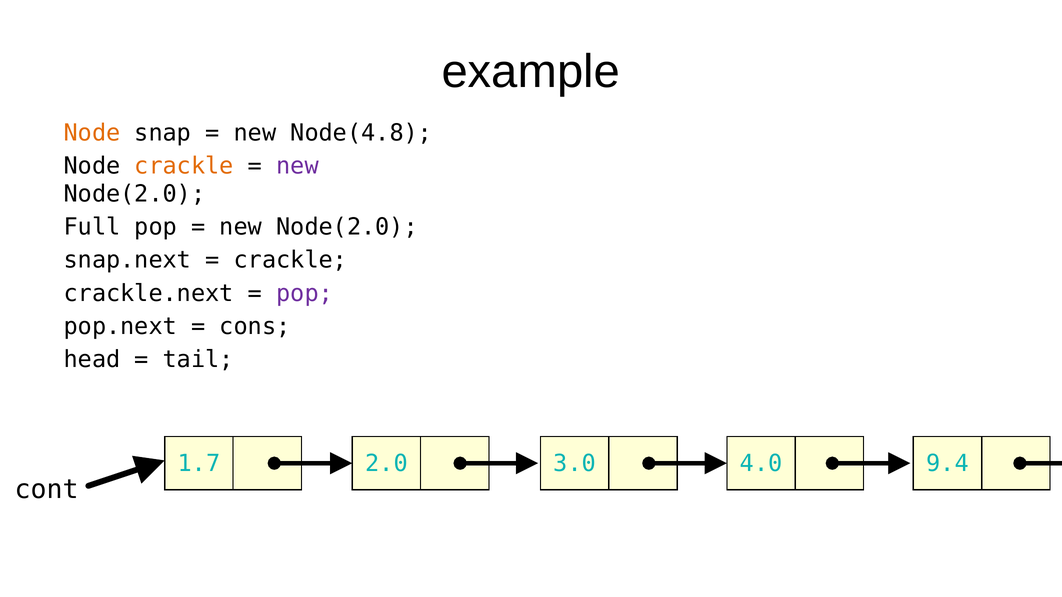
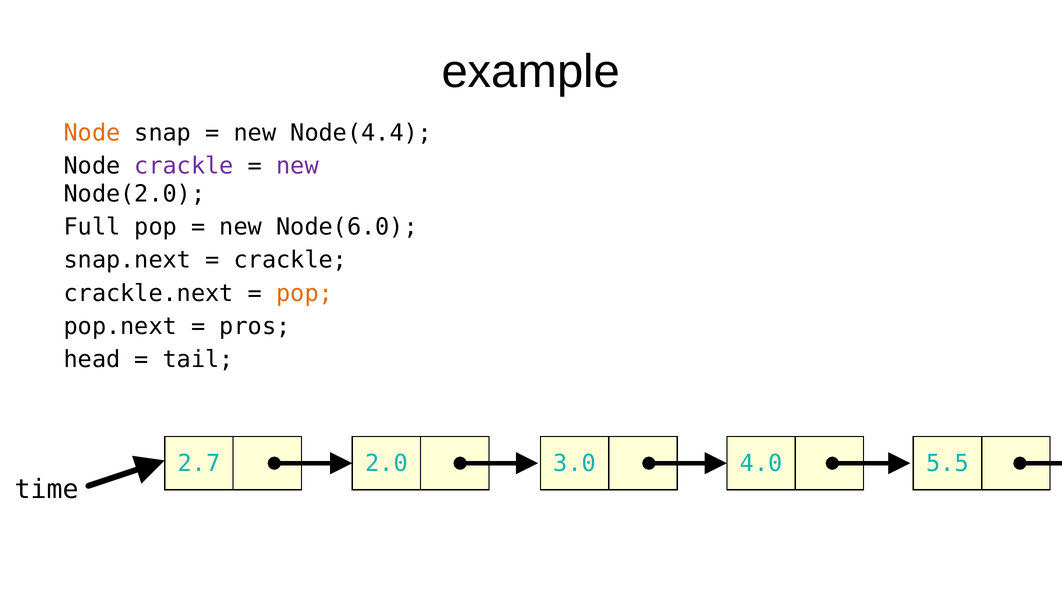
Node(4.8: Node(4.8 -> Node(4.4 (361, 133)
crackle colour: orange -> purple (184, 166)
Node(2.0: Node(2.0 -> Node(6.0 (347, 227)
pop colour: purple -> orange (305, 293)
cons: cons -> pros (255, 326)
1.7: 1.7 -> 2.7 (199, 464)
9.4: 9.4 -> 5.5 (948, 464)
cont: cont -> time (47, 490)
